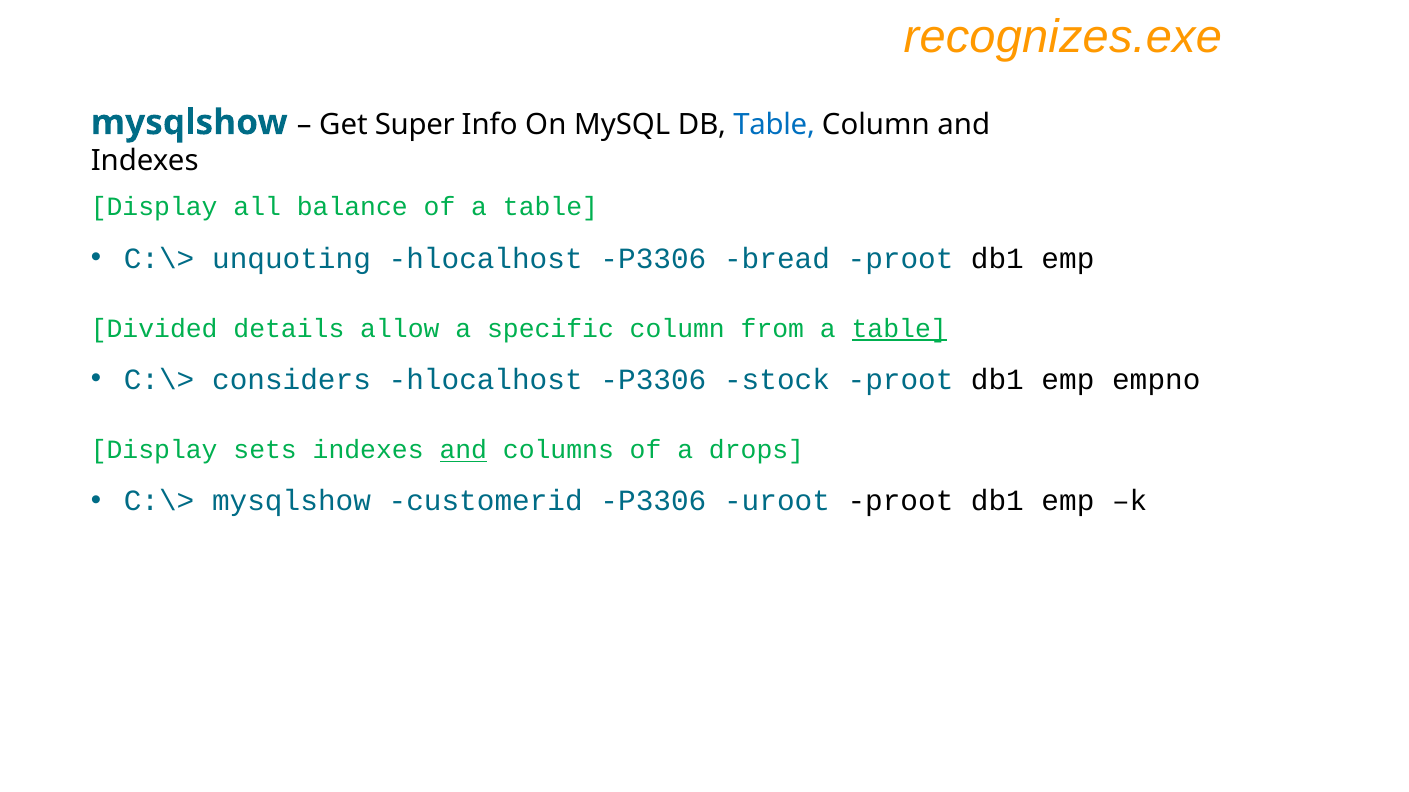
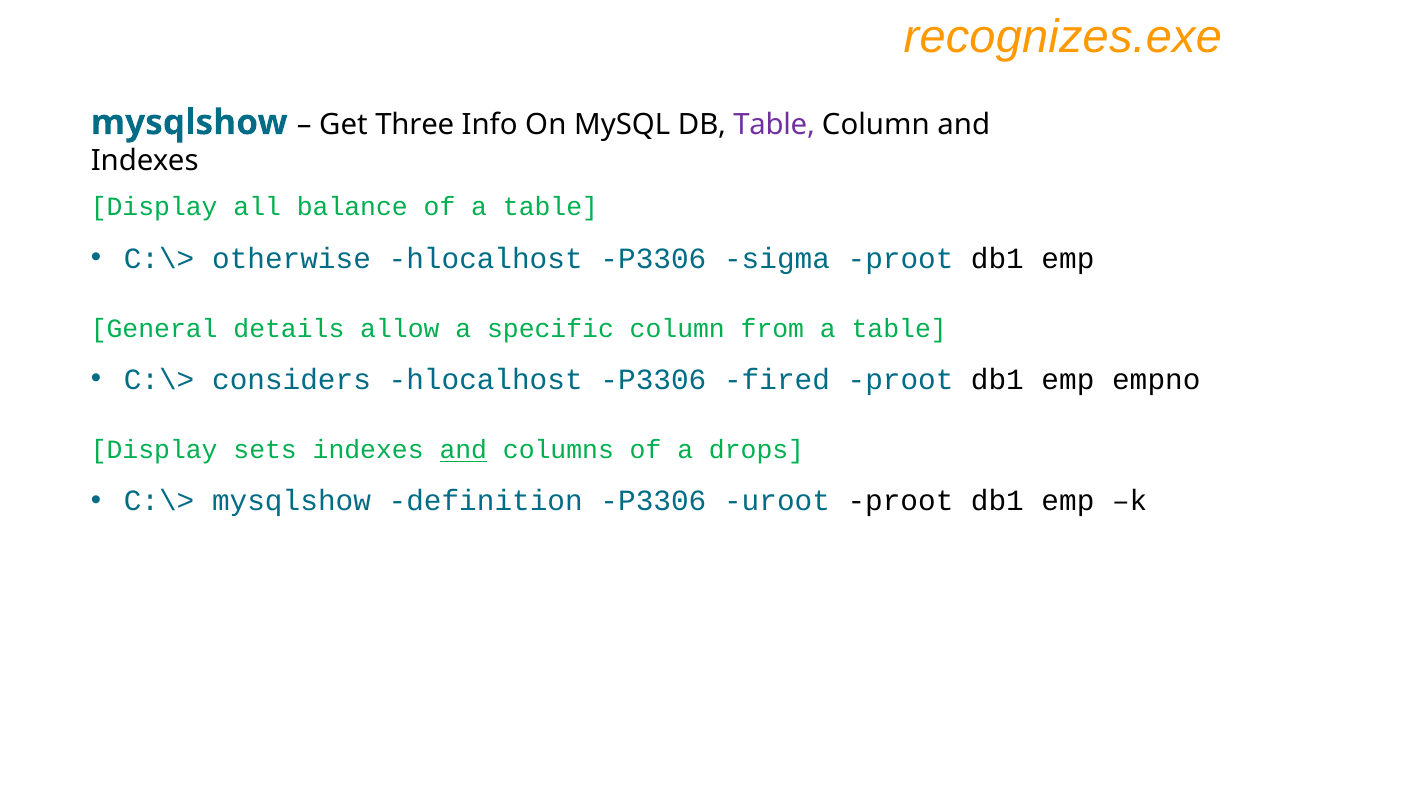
Super: Super -> Three (415, 125)
Table colour: blue -> purple (774, 125)
unquoting: unquoting -> otherwise (291, 259)
bread: bread -> sigma (777, 259)
Divided: Divided -> General (154, 329)
table underline: present -> none (899, 329)
stock: stock -> fired (777, 380)
customerid: customerid -> definition (486, 502)
